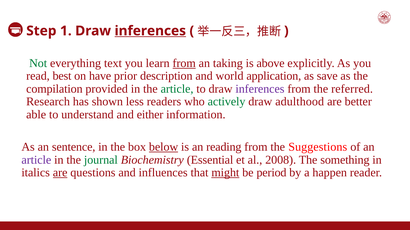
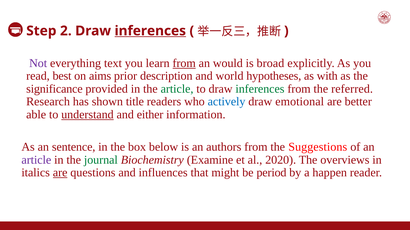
1: 1 -> 2 (66, 31)
Not colour: green -> purple (38, 63)
taking: taking -> would (228, 63)
above: above -> broad (270, 63)
have: have -> aims (100, 76)
application: application -> hypotheses (274, 76)
save: save -> with (327, 76)
compilation: compilation -> significance (54, 89)
inferences colour: purple -> green (260, 89)
less: less -> title (135, 102)
actively colour: green -> blue (227, 102)
adulthood: adulthood -> emotional (300, 102)
understand underline: none -> present (87, 115)
below underline: present -> none (164, 147)
reading: reading -> authors (224, 147)
Essential: Essential -> Examine (210, 160)
2008: 2008 -> 2020 (281, 160)
something: something -> overviews (345, 160)
might underline: present -> none (225, 173)
